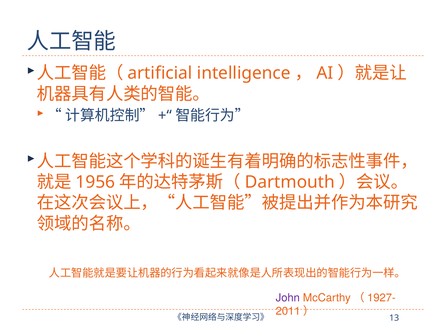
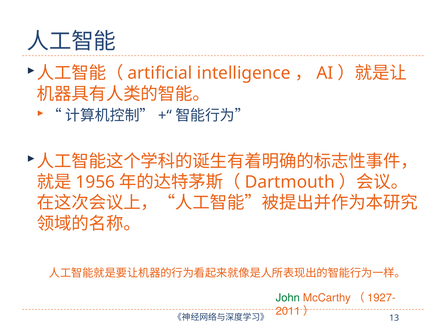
John colour: purple -> green (288, 298)
